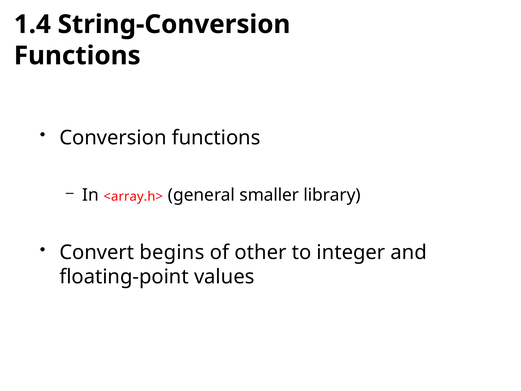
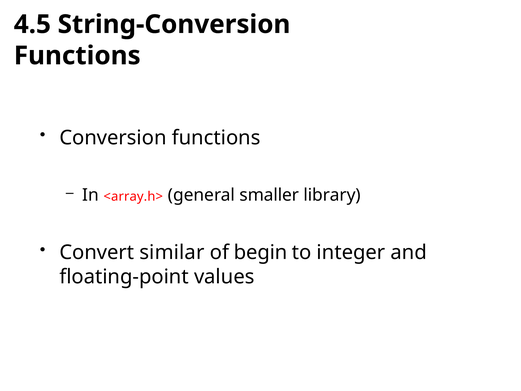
1.4: 1.4 -> 4.5 (32, 24)
begins: begins -> similar (172, 252)
other: other -> begin (261, 252)
